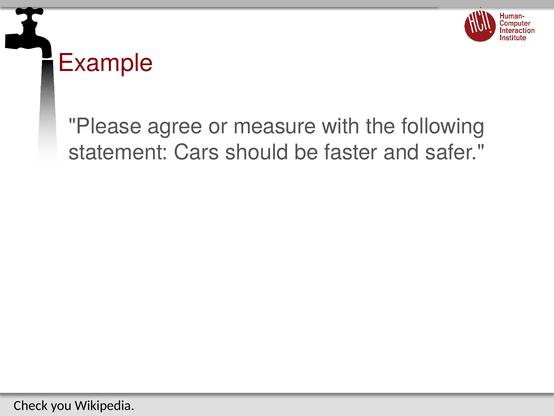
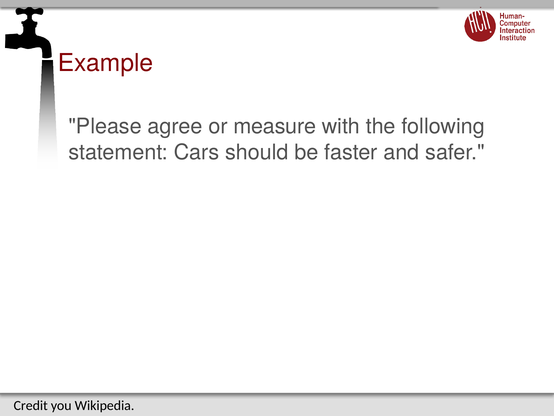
Check: Check -> Credit (31, 405)
